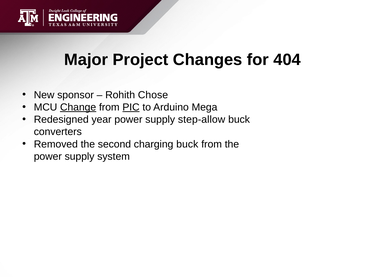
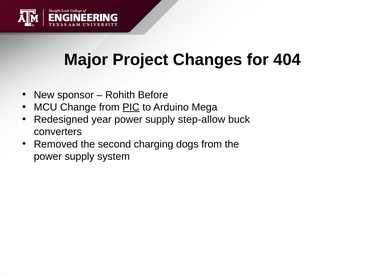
Chose: Chose -> Before (153, 95)
Change underline: present -> none (78, 107)
charging buck: buck -> dogs (187, 144)
